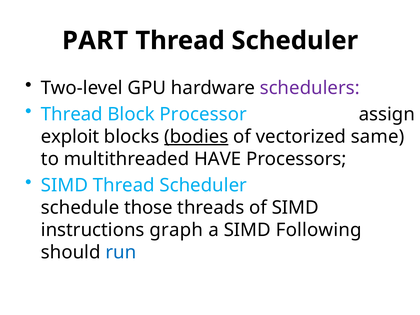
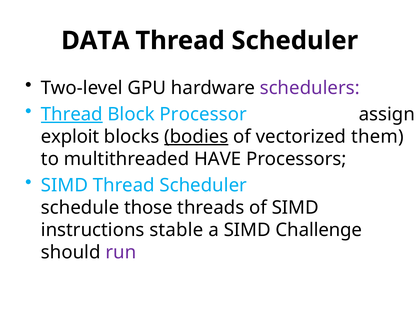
PART: PART -> DATA (95, 41)
Thread underline: none -> present (72, 114)
same: same -> them (378, 137)
graph: graph -> stable (176, 230)
Following: Following -> Challenge (319, 230)
run colour: blue -> purple (121, 252)
